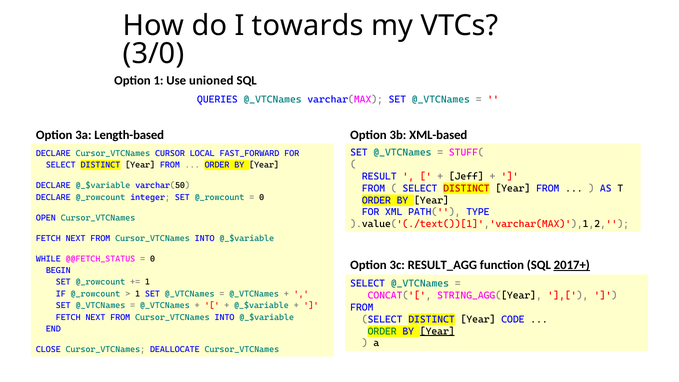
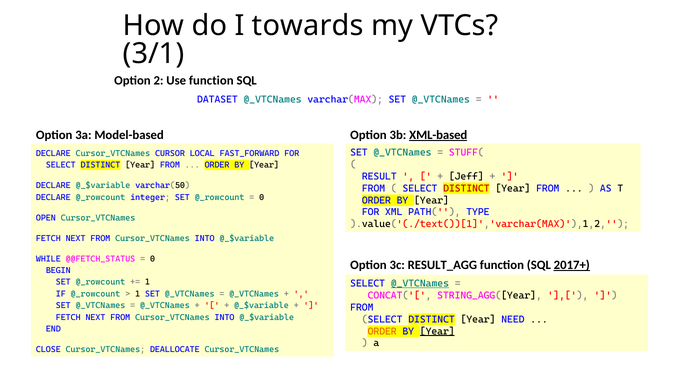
3/0: 3/0 -> 3/1 (154, 54)
Option 1: 1 -> 2 (159, 81)
Use unioned: unioned -> function (211, 81)
QUERIES: QUERIES -> DATASET (217, 99)
Length-based: Length-based -> Model-based (129, 135)
XML-based underline: none -> present (438, 135)
@_VTCNames underline: none -> present (420, 284)
CODE: CODE -> NEED (513, 319)
ORDER colour: green -> orange (382, 331)
